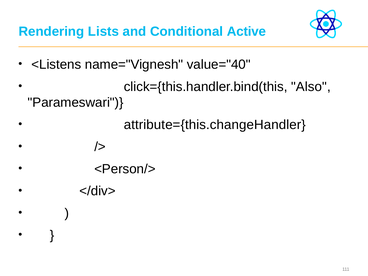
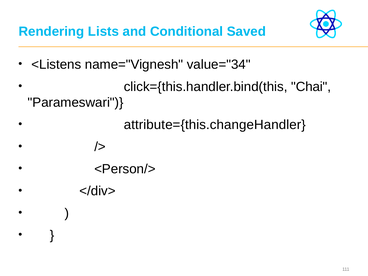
Active: Active -> Saved (246, 31)
value="40: value="40 -> value="34 (219, 65)
Also: Also -> Chai (311, 87)
